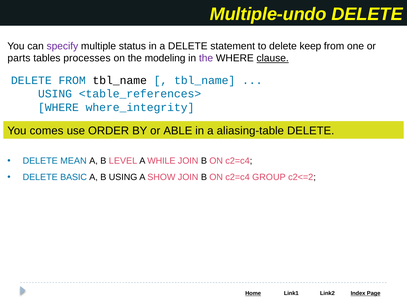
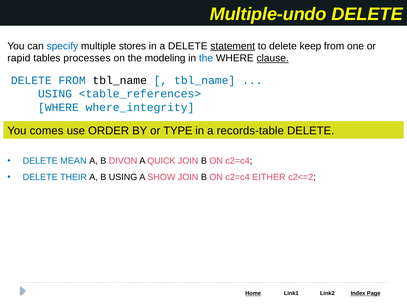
specify colour: purple -> blue (62, 46)
status: status -> stores (132, 46)
statement underline: none -> present (233, 46)
parts: parts -> rapid (19, 58)
the colour: purple -> blue (206, 58)
ABLE: ABLE -> TYPE (178, 131)
aliasing-table: aliasing-table -> records-table (250, 131)
LEVEL: LEVEL -> DIVON (123, 161)
WHILE: WHILE -> QUICK (161, 161)
BASIC: BASIC -> THEIR (74, 177)
GROUP: GROUP -> EITHER (269, 177)
